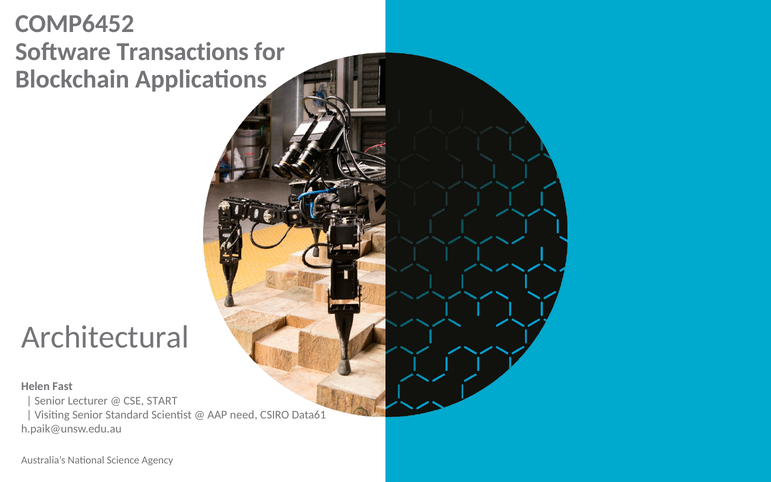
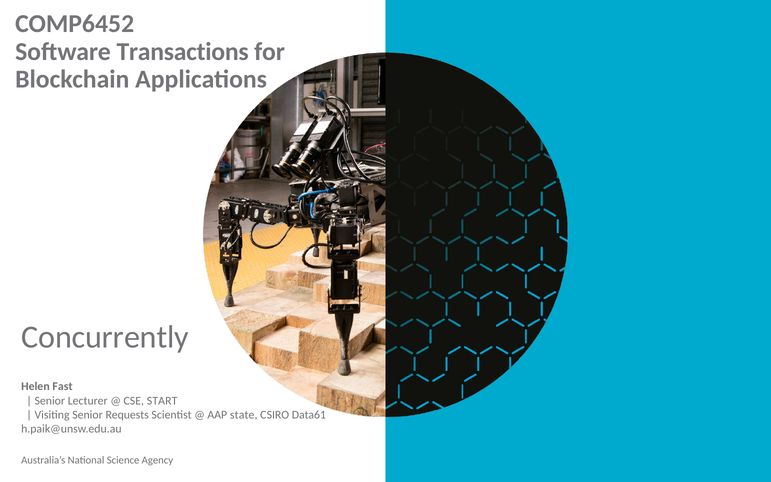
Architectural: Architectural -> Concurrently (105, 337)
Standard: Standard -> Requests (127, 415)
need: need -> state (244, 415)
